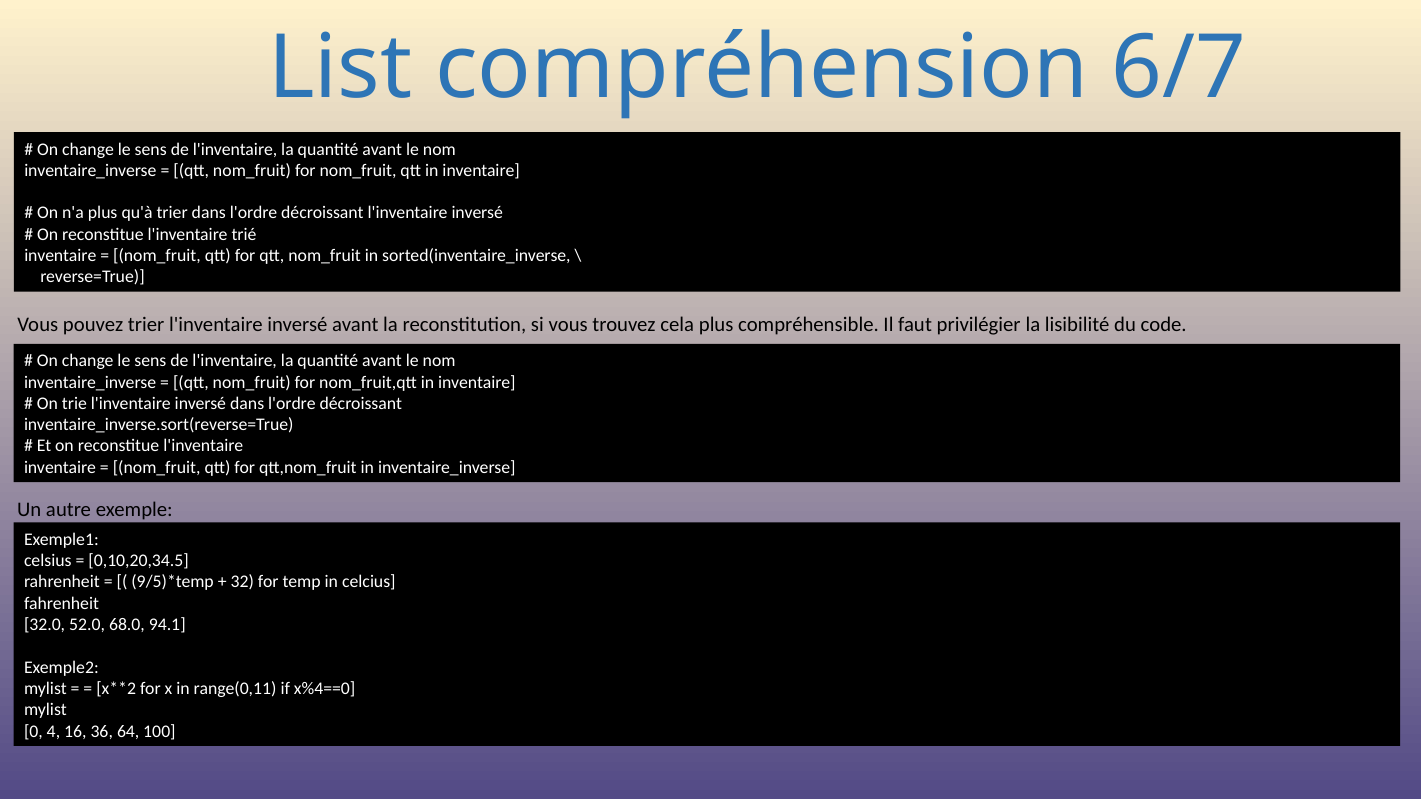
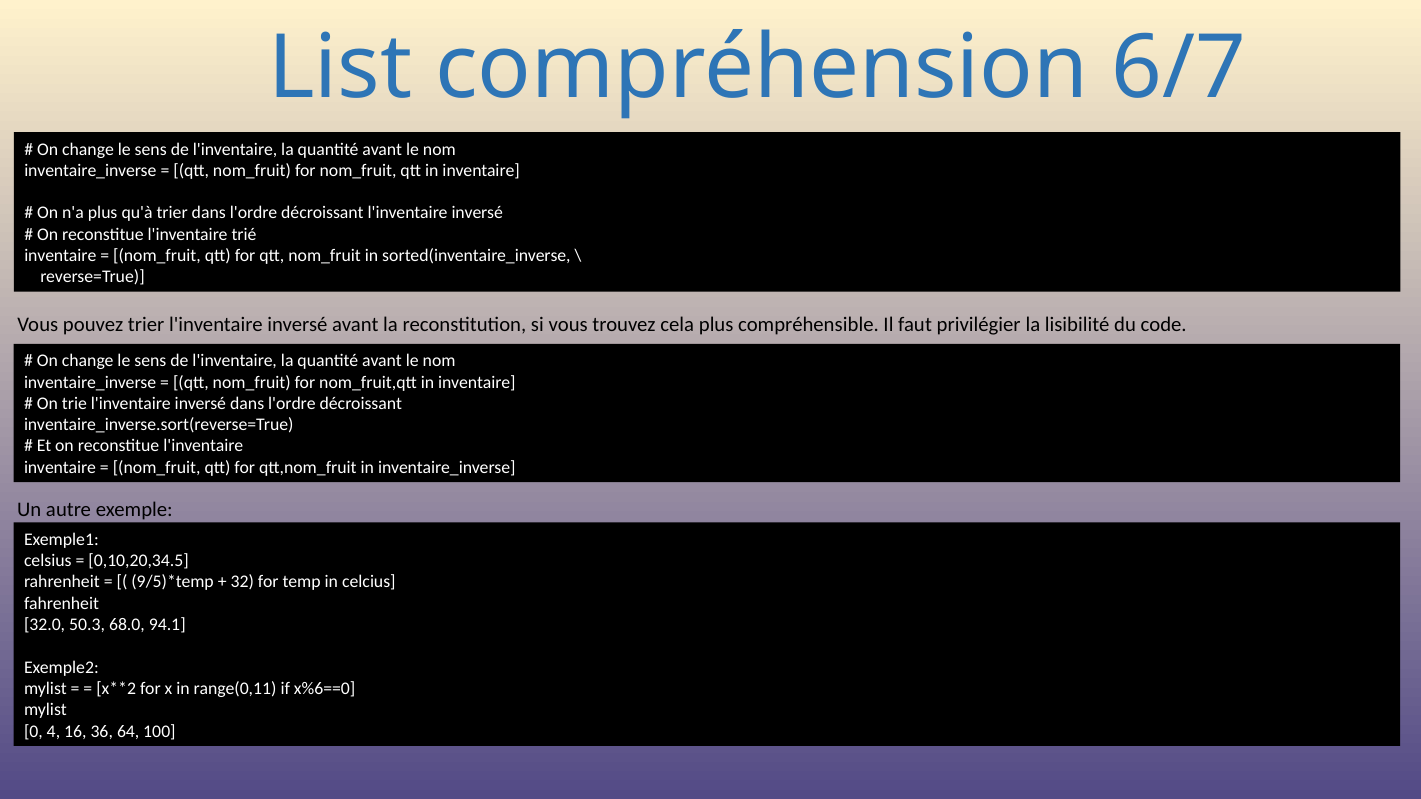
52.0: 52.0 -> 50.3 (87, 625)
x%4==0: x%4==0 -> x%6==0 (325, 689)
